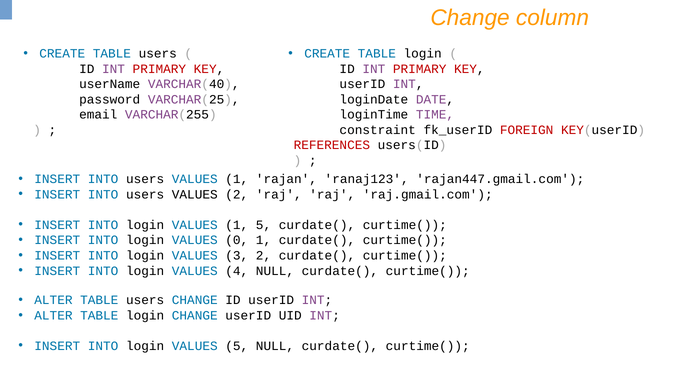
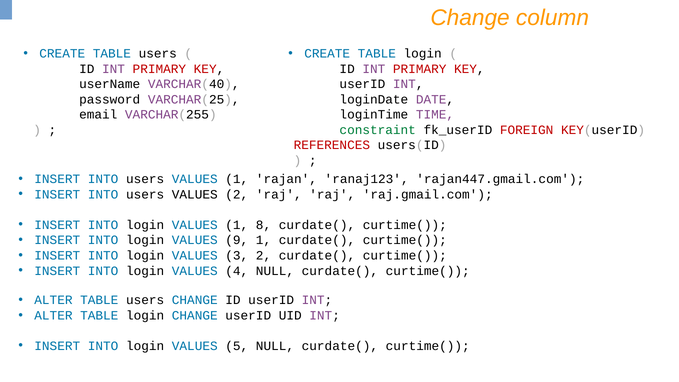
constraint colour: black -> green (378, 130)
1 5: 5 -> 8 (264, 225)
0: 0 -> 9 (237, 240)
